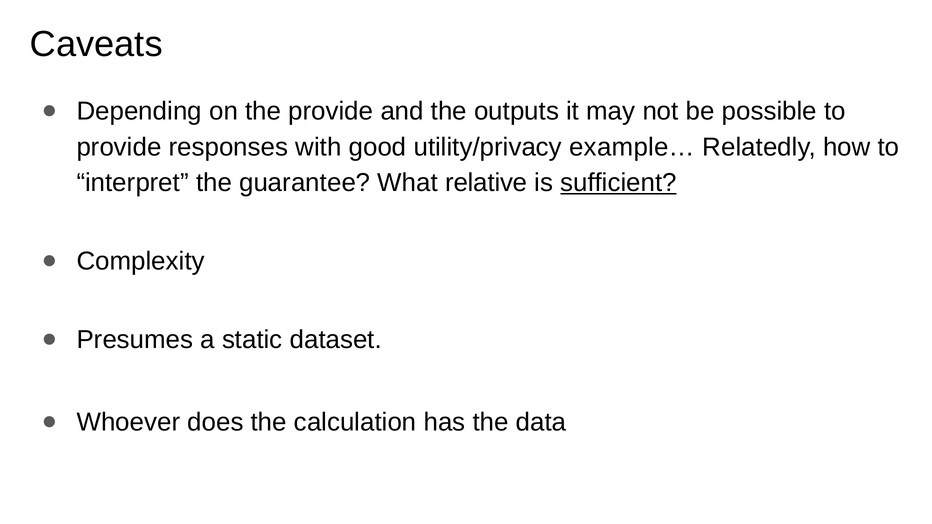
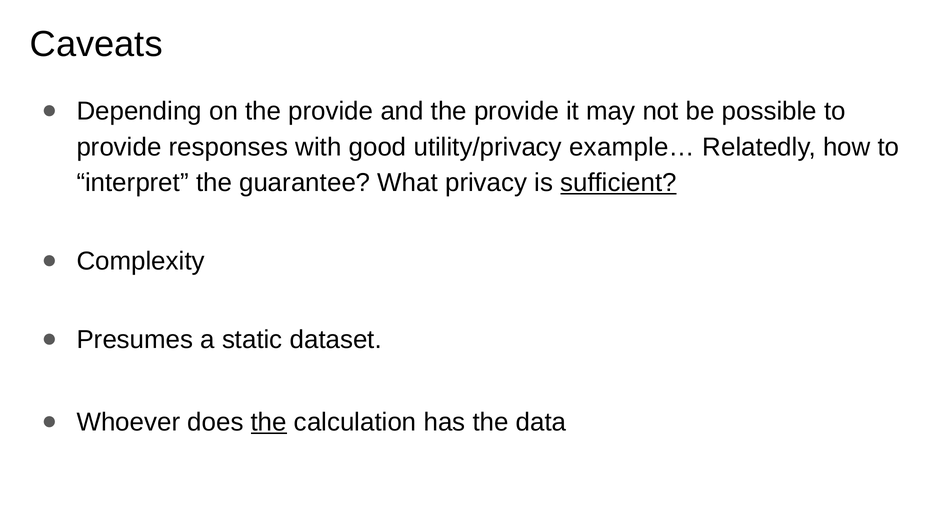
and the outputs: outputs -> provide (517, 111)
relative: relative -> privacy (486, 183)
the underline: none -> present (269, 422)
